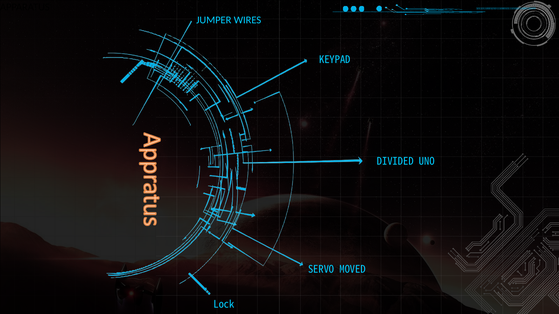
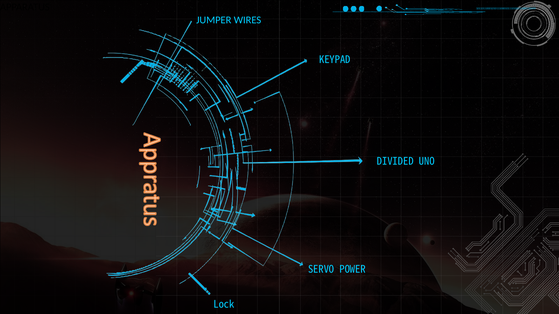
MOVED: MOVED -> POWER (353, 270)
